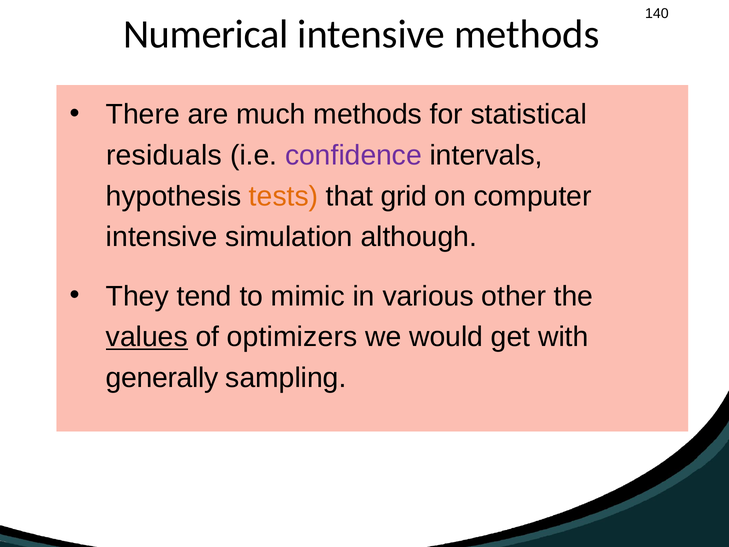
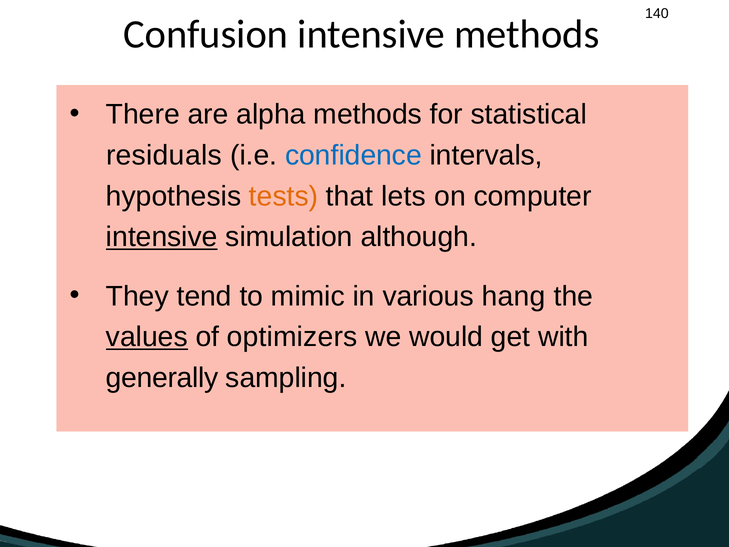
Numerical: Numerical -> Confusion (206, 34)
much: much -> alpha (271, 114)
confidence colour: purple -> blue (353, 155)
grid: grid -> lets (404, 196)
intensive underline: none -> present (162, 237)
other: other -> hang (514, 296)
